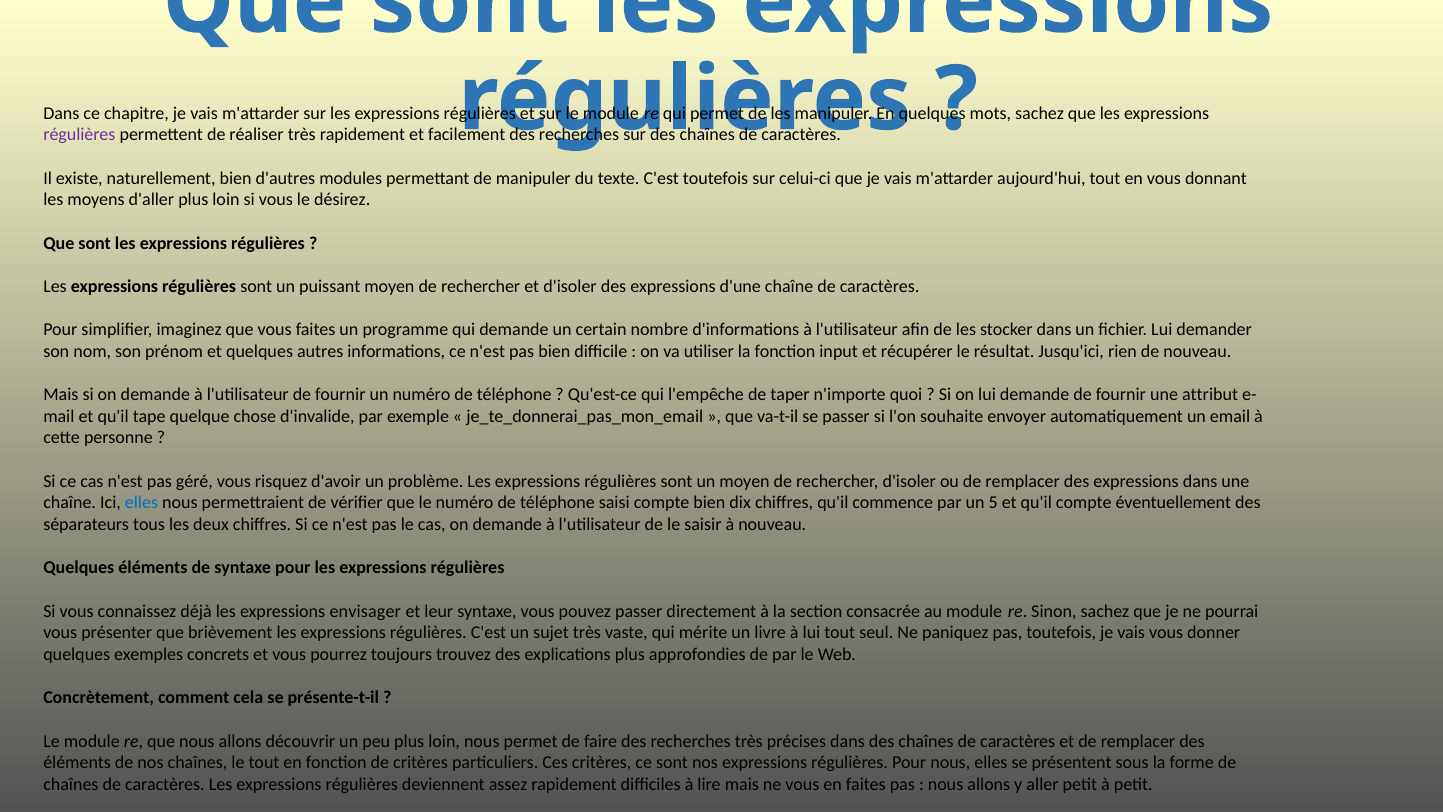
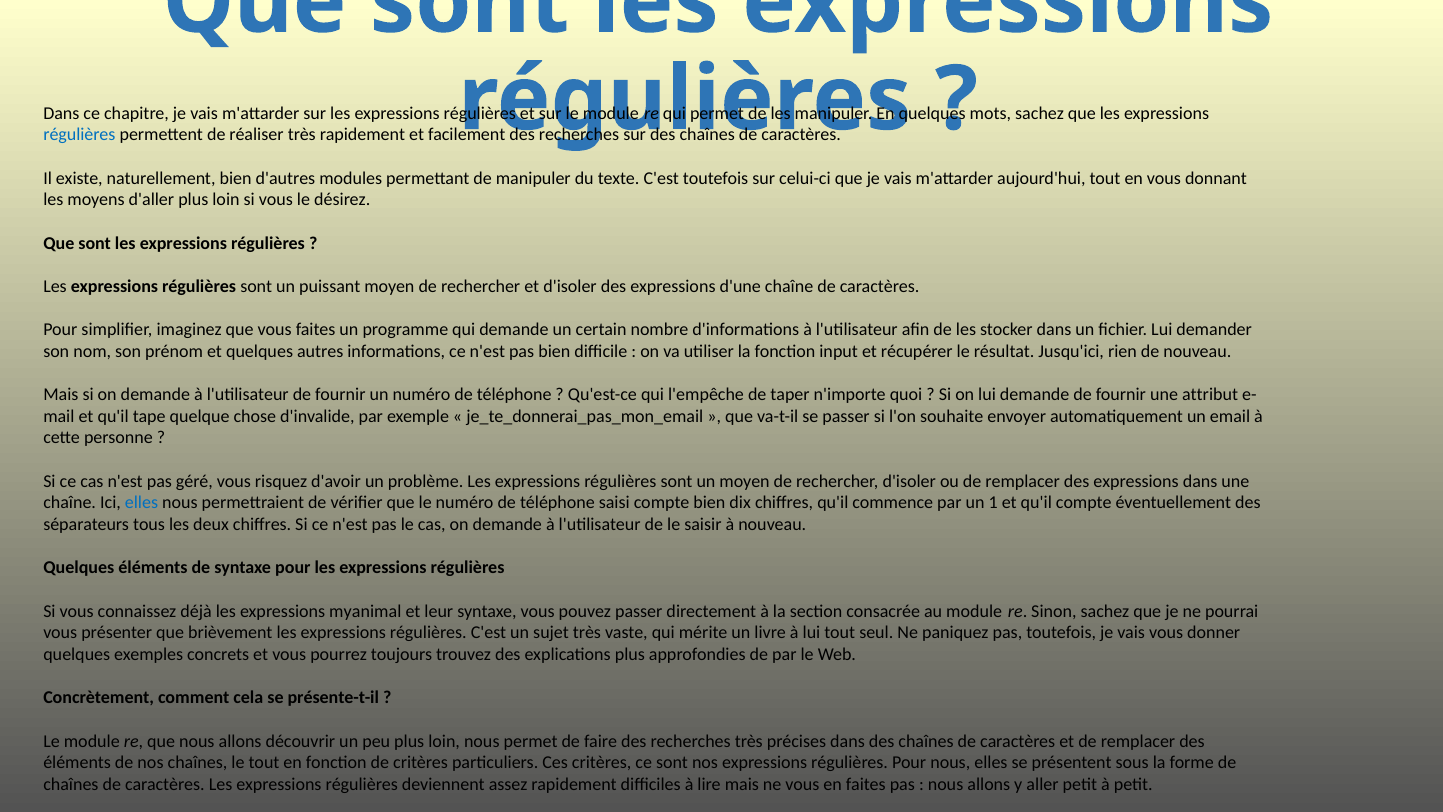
régulières colour: purple -> blue (79, 135)
5: 5 -> 1 (993, 503)
envisager: envisager -> myanimal (365, 611)
